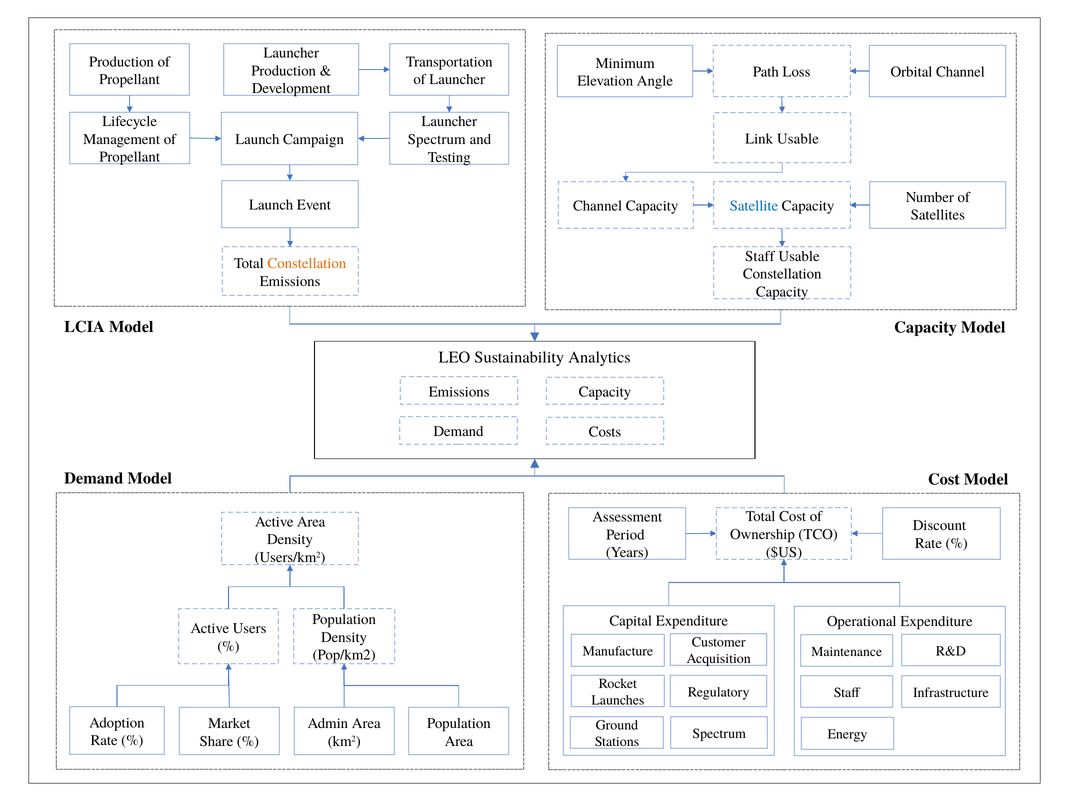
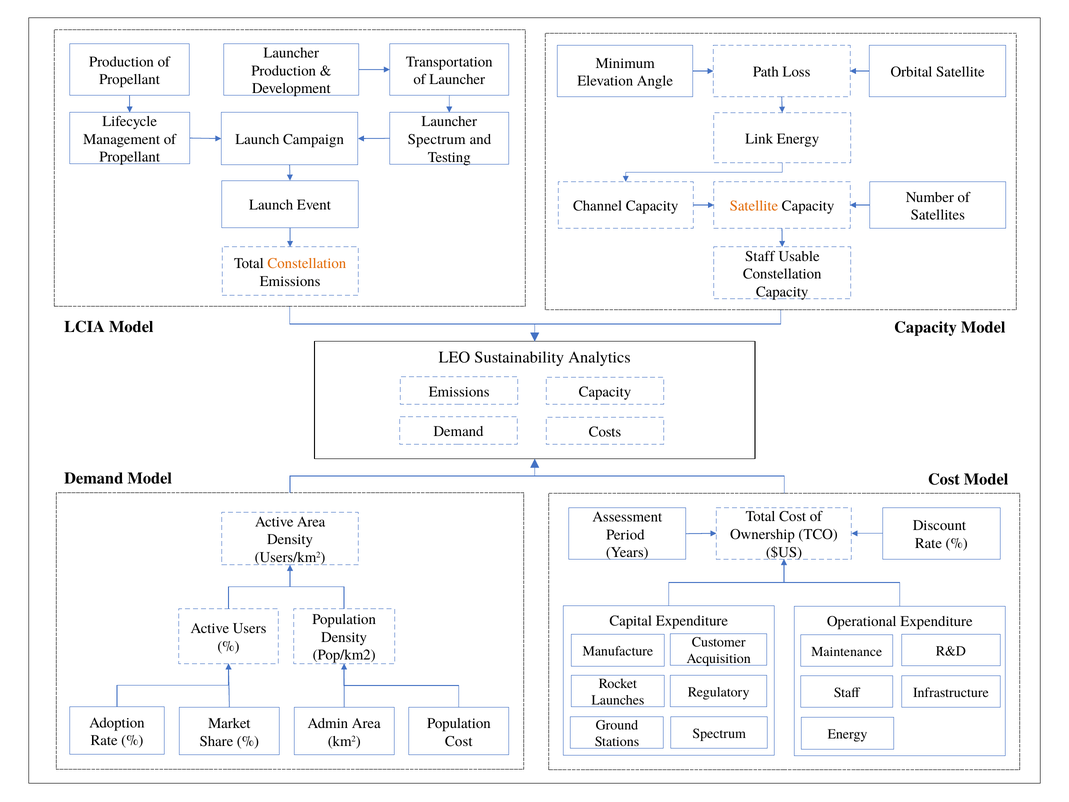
Orbital Channel: Channel -> Satellite (960, 72)
Link Usable: Usable -> Energy (798, 139)
Satellite colour: blue -> orange (754, 206)
Area: Area -> Cost (459, 741)
